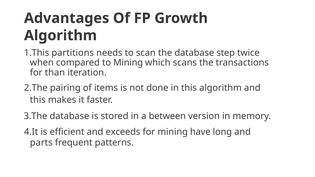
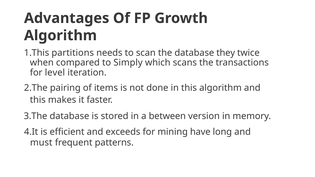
step: step -> they (226, 53)
to Mining: Mining -> Simply (128, 63)
than: than -> level (55, 73)
parts: parts -> must (41, 143)
